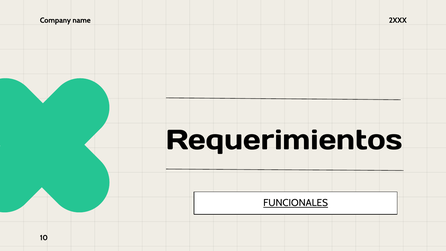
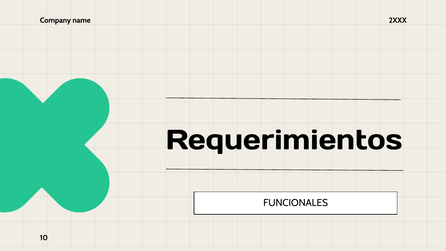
FUNCIONALES underline: present -> none (296, 203)
